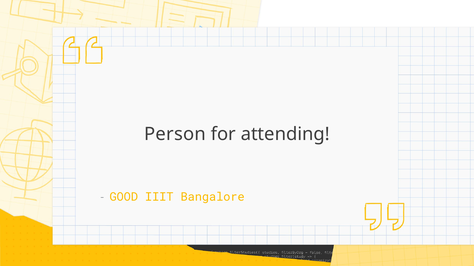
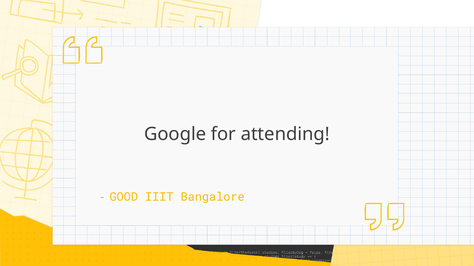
Person: Person -> Google (175, 134)
